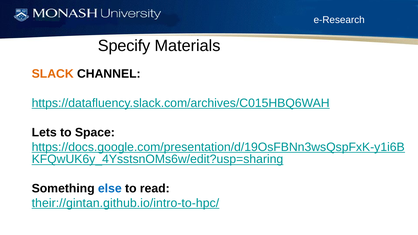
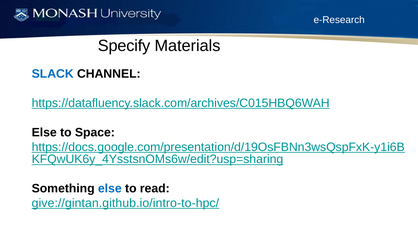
SLACK colour: orange -> blue (53, 74)
Lets: Lets -> Else (44, 132)
their://gintan.github.io/intro-to-hpc/: their://gintan.github.io/intro-to-hpc/ -> give://gintan.github.io/intro-to-hpc/ (125, 203)
